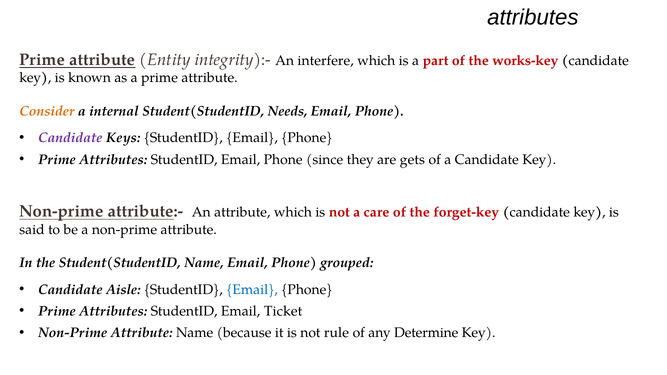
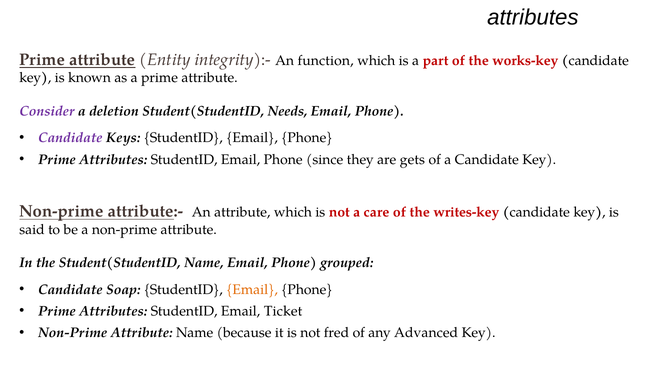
interfere: interfere -> function (326, 61)
Consider colour: orange -> purple (47, 111)
internal: internal -> deletion (114, 111)
forget-key: forget-key -> writes-key (466, 212)
Aisle: Aisle -> Soap (123, 290)
Email colour: blue -> orange (252, 290)
rule: rule -> fred (336, 333)
Determine: Determine -> Advanced (426, 333)
